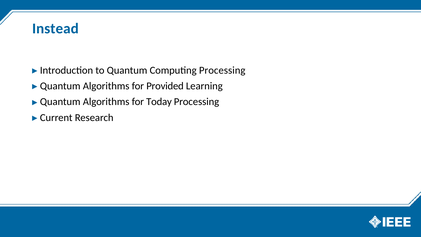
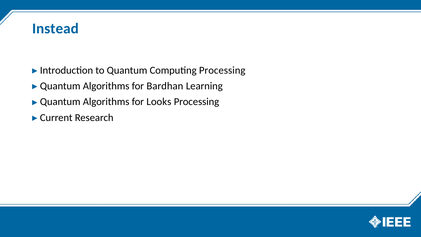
Provided: Provided -> Bardhan (165, 86)
Today: Today -> Looks (159, 102)
